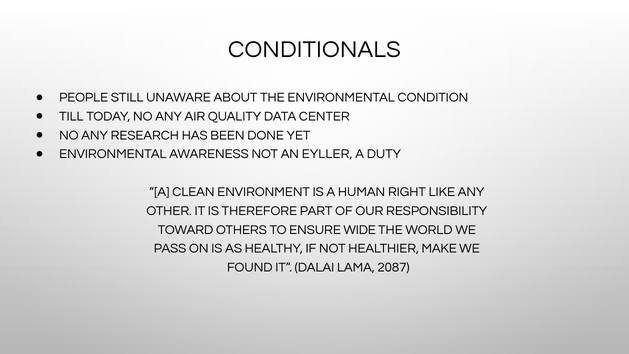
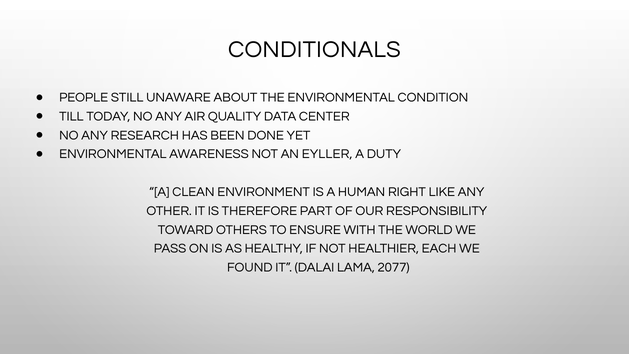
WIDE: WIDE -> WITH (360, 230)
MAKE: MAKE -> EACH (439, 248)
2087: 2087 -> 2077 (394, 267)
